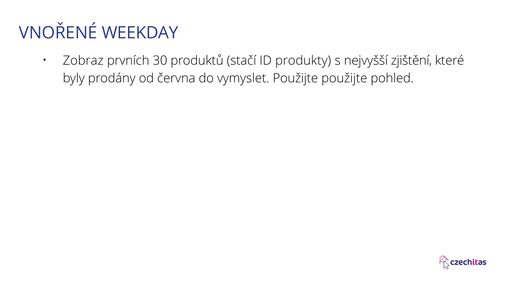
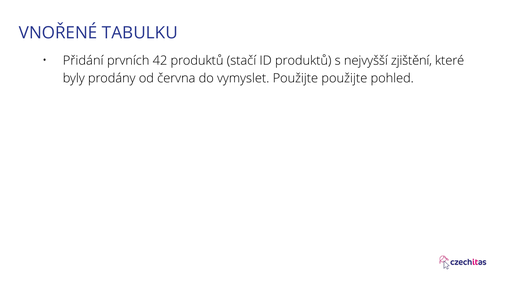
WEEKDAY: WEEKDAY -> TABULKU (140, 33)
Zobraz: Zobraz -> Přidání (83, 61)
30: 30 -> 42 (160, 61)
ID produkty: produkty -> produktů (303, 61)
